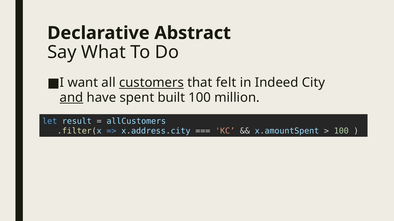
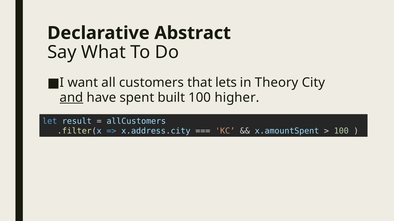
customers underline: present -> none (151, 83)
felt: felt -> lets (226, 83)
Indeed: Indeed -> Theory (277, 83)
million: million -> higher (237, 98)
